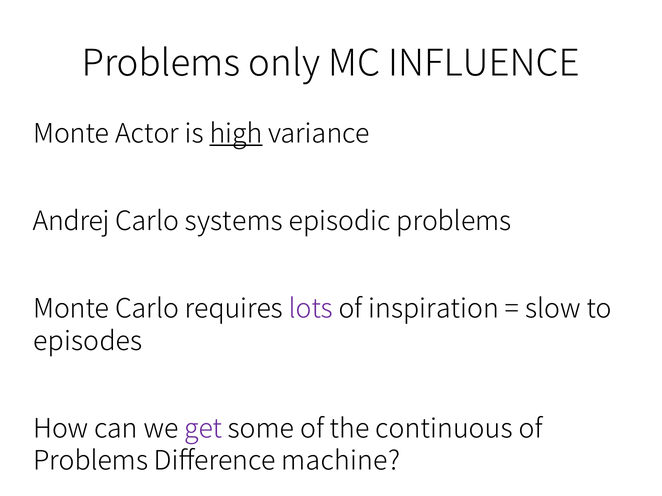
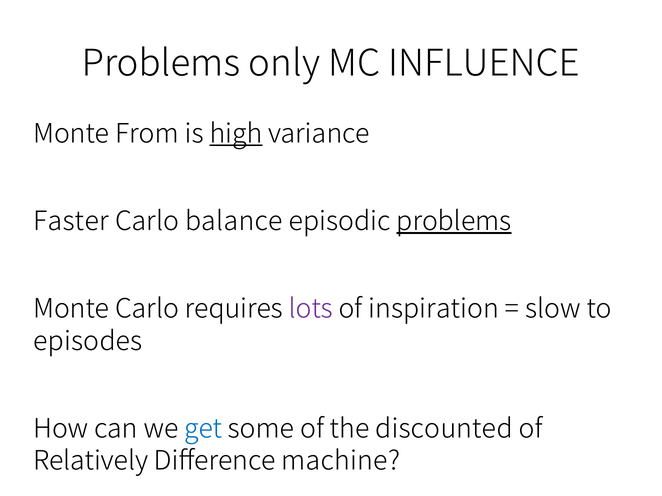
Actor: Actor -> From (147, 134)
Andrej: Andrej -> Faster (71, 222)
systems: systems -> balance (234, 222)
problems underline: none -> present (454, 222)
get colour: purple -> blue (203, 429)
continuous: continuous -> discounted (444, 429)
Problems: Problems -> Relatively (91, 461)
